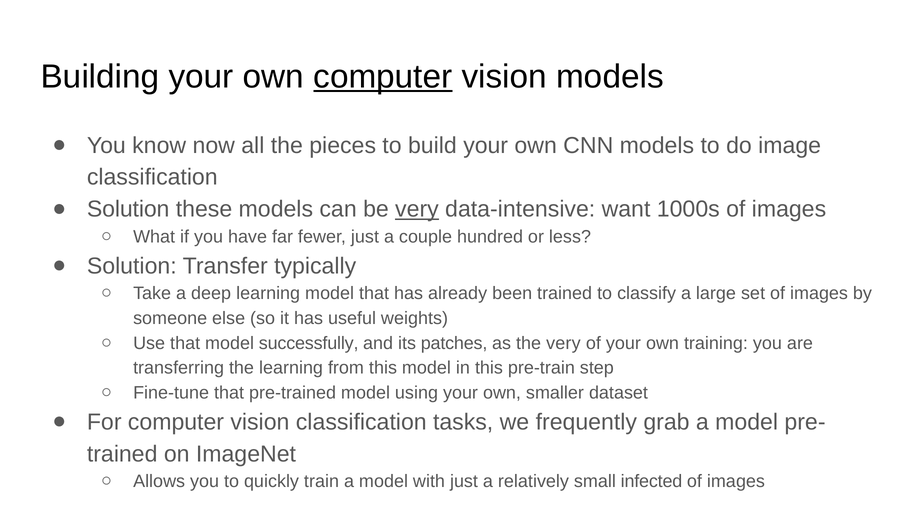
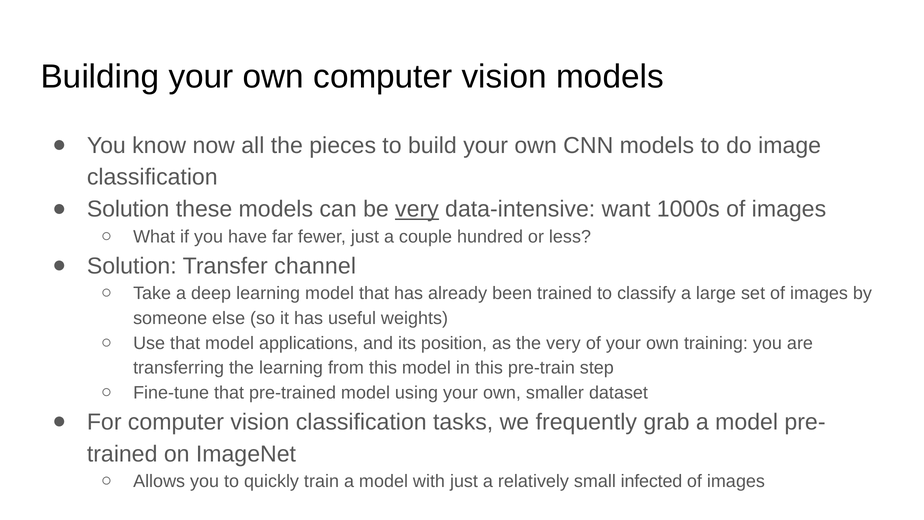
computer underline: present -> none (383, 77)
typically: typically -> channel (315, 266)
successfully: successfully -> applications (309, 343)
patches: patches -> position (454, 343)
